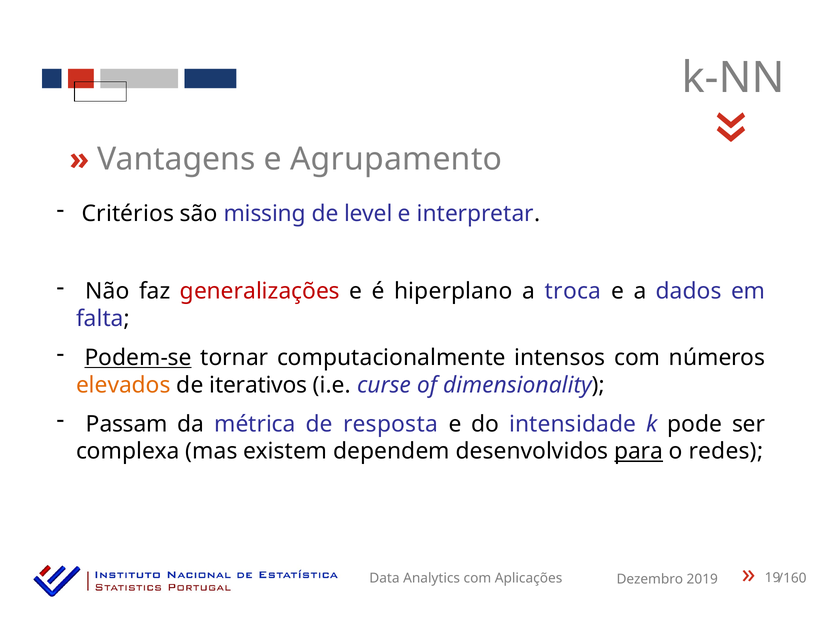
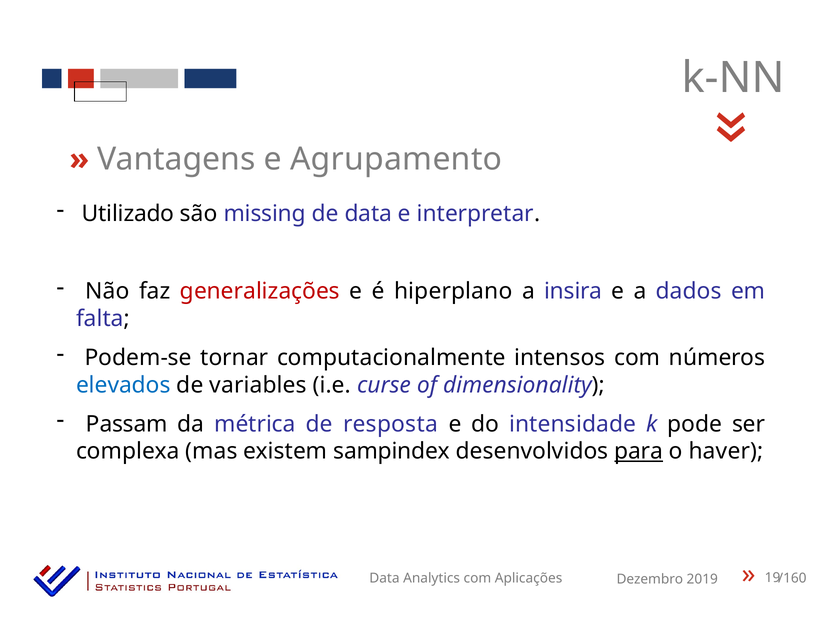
Critérios: Critérios -> Utilizado (128, 213)
de level: level -> data (368, 213)
troca: troca -> insira (573, 291)
Podem-se underline: present -> none (138, 357)
elevados colour: orange -> blue (123, 385)
iterativos: iterativos -> variables (258, 385)
dependem: dependem -> sampindex (392, 451)
redes: redes -> haver (726, 451)
